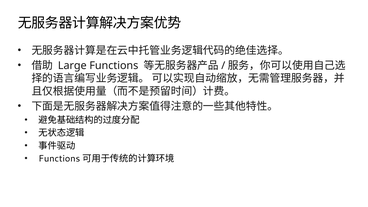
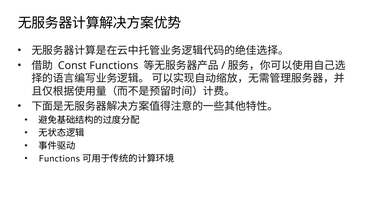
Large: Large -> Const (72, 66)
